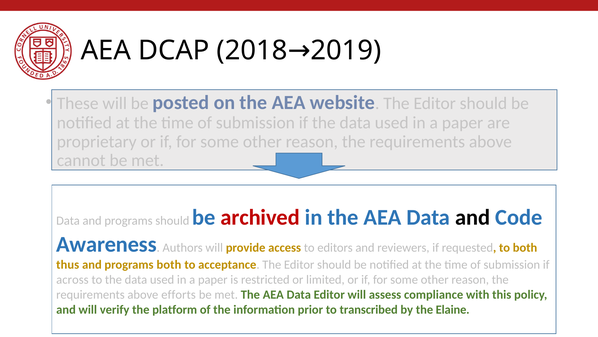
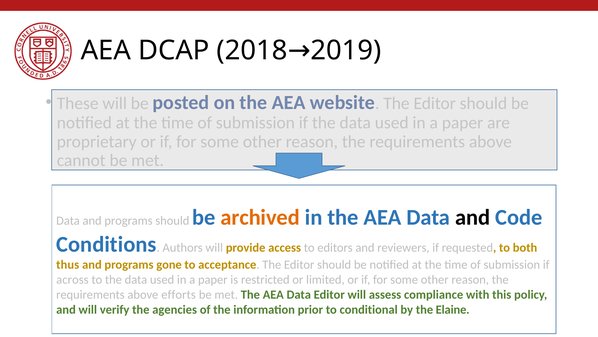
archived colour: red -> orange (260, 217)
Awareness: Awareness -> Conditions (106, 244)
programs both: both -> gone (169, 264)
platform: platform -> agencies (175, 309)
transcribed: transcribed -> conditional (369, 309)
